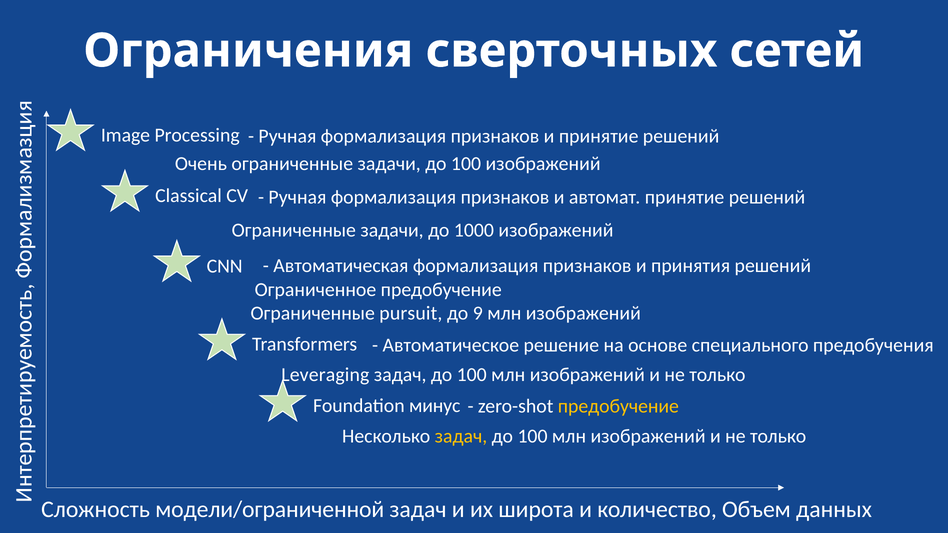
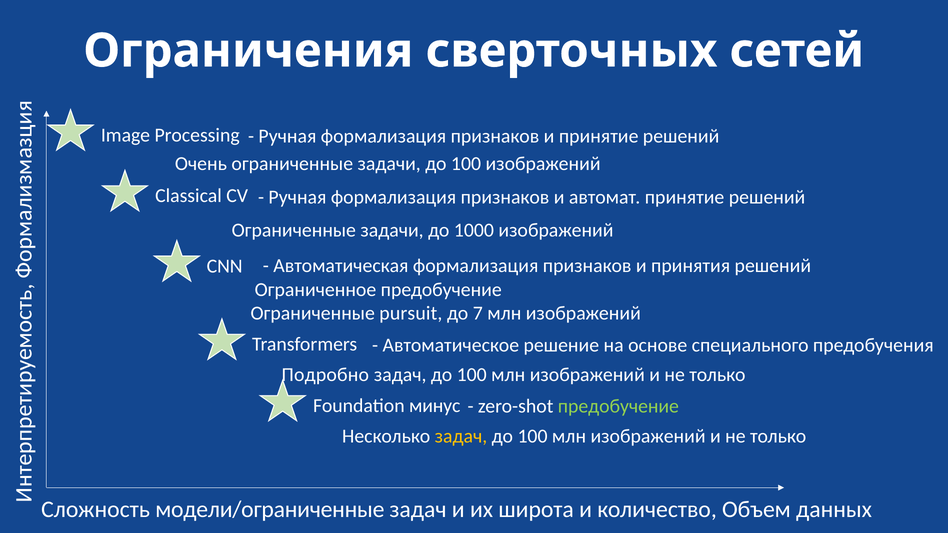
9: 9 -> 7 (478, 314)
Leveraging: Leveraging -> Подробно (325, 375)
предобучение colour: yellow -> light green (618, 407)
модели/ограниченной: модели/ограниченной -> модели/ограниченные (270, 510)
